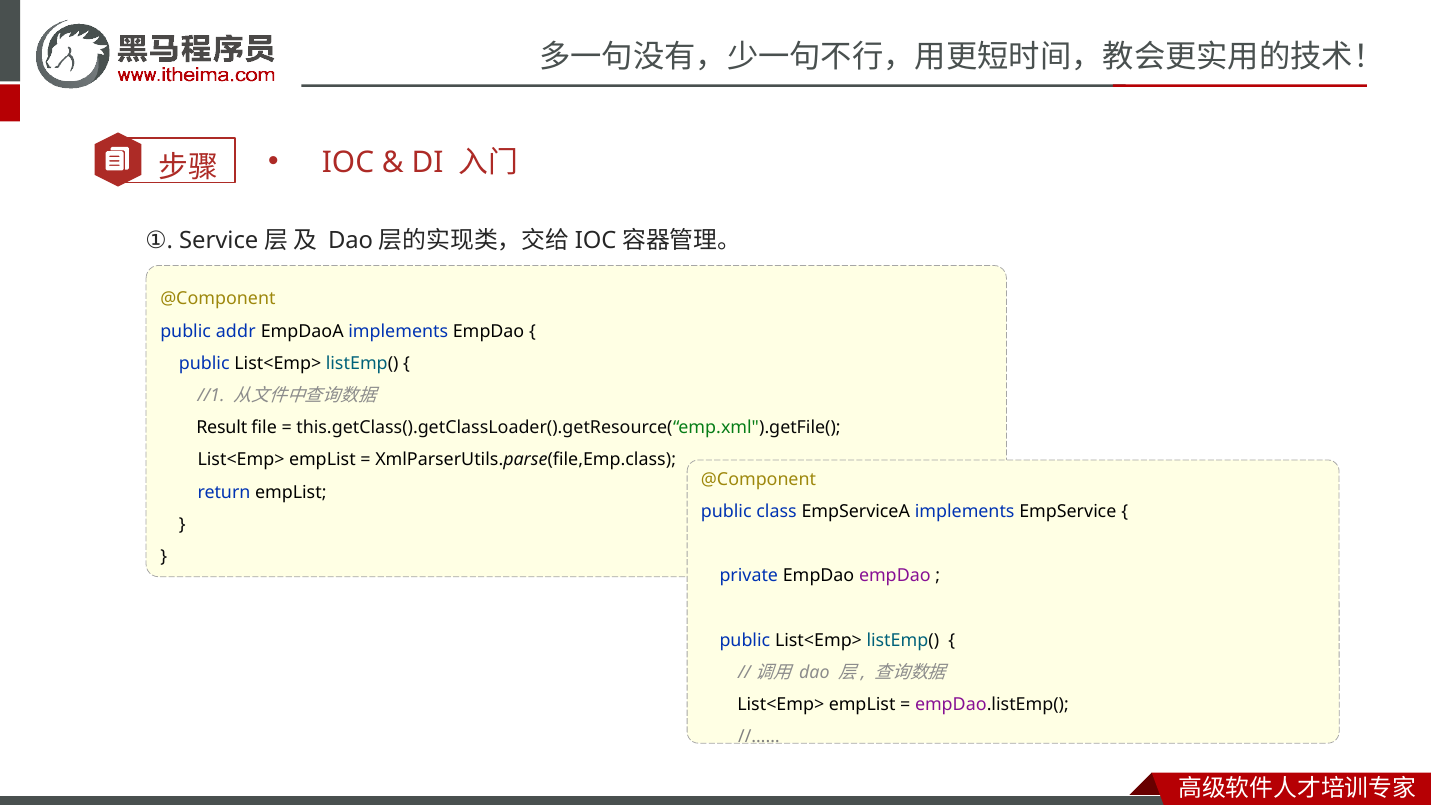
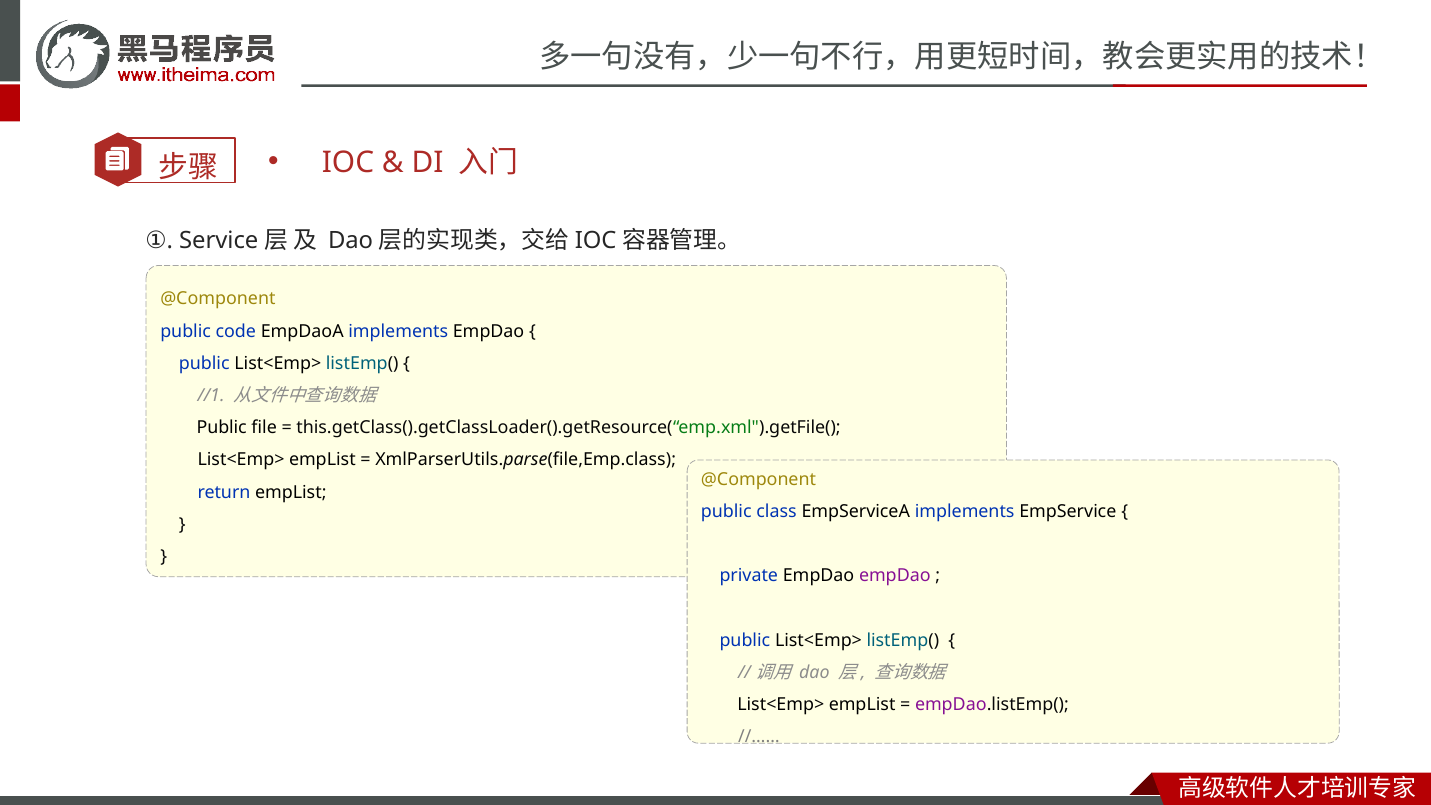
addr: addr -> code (236, 331)
Result: Result -> Public (222, 428)
